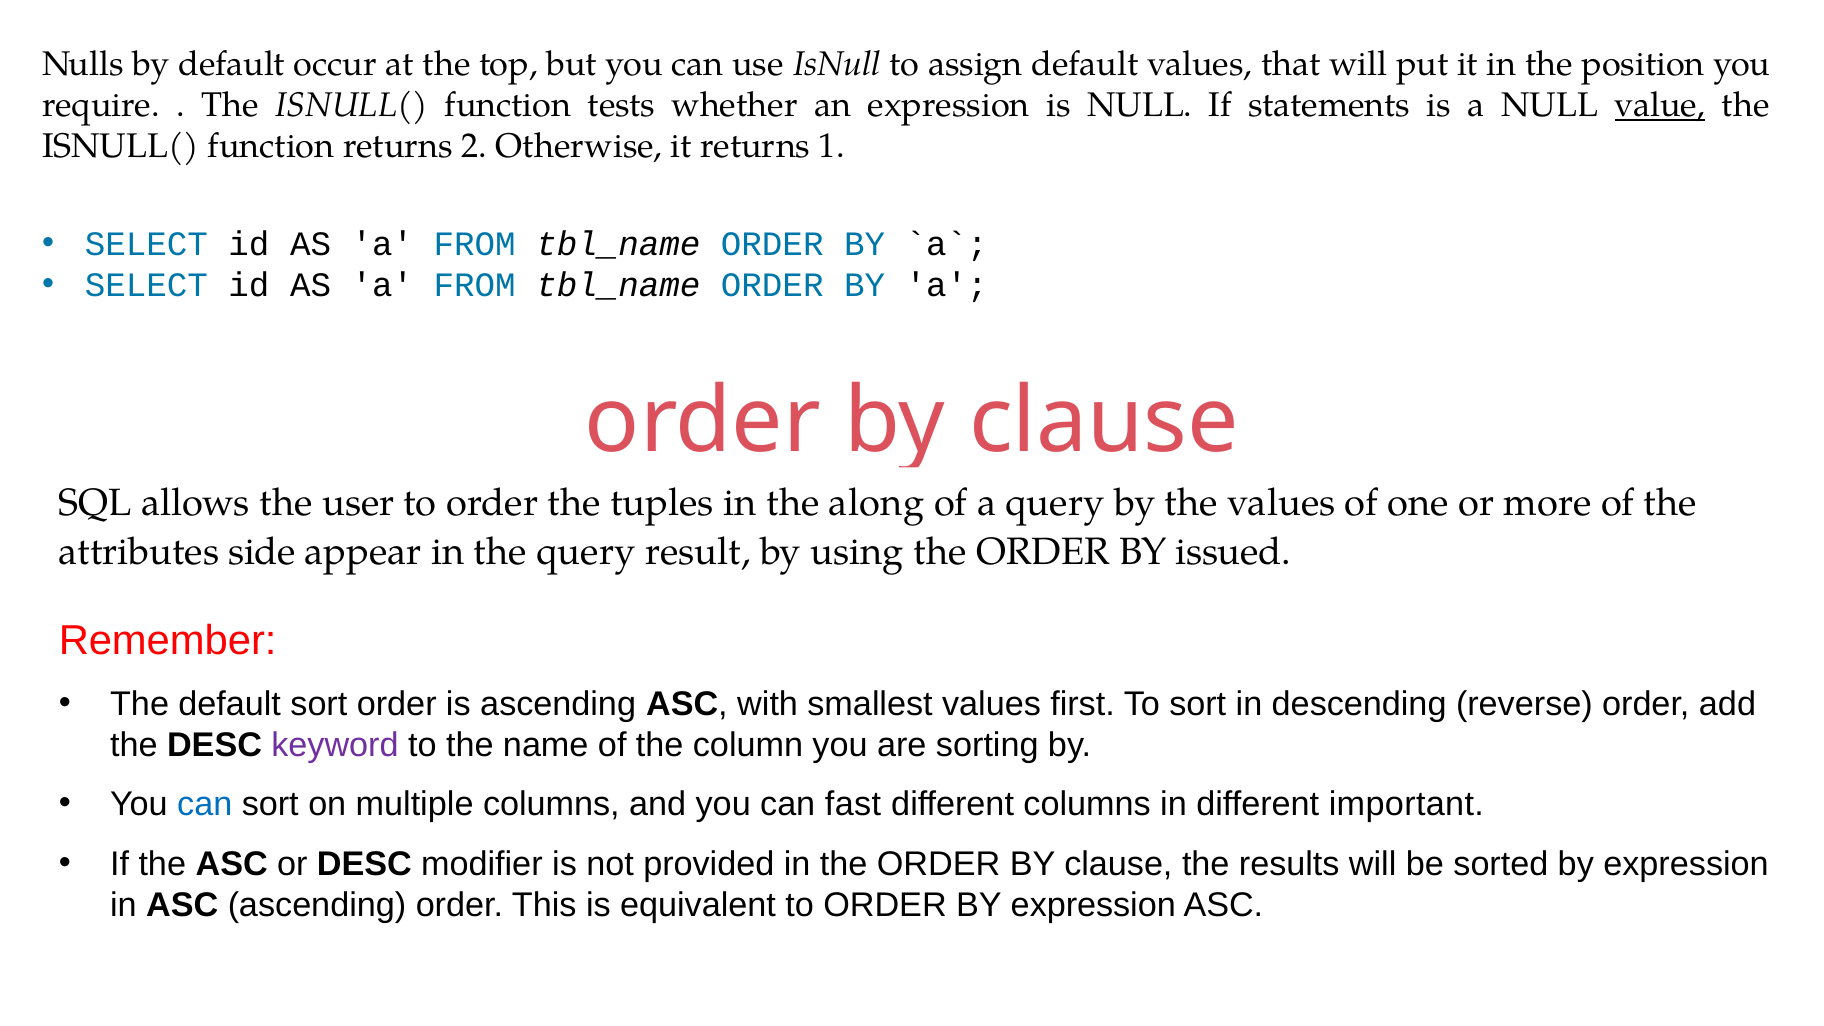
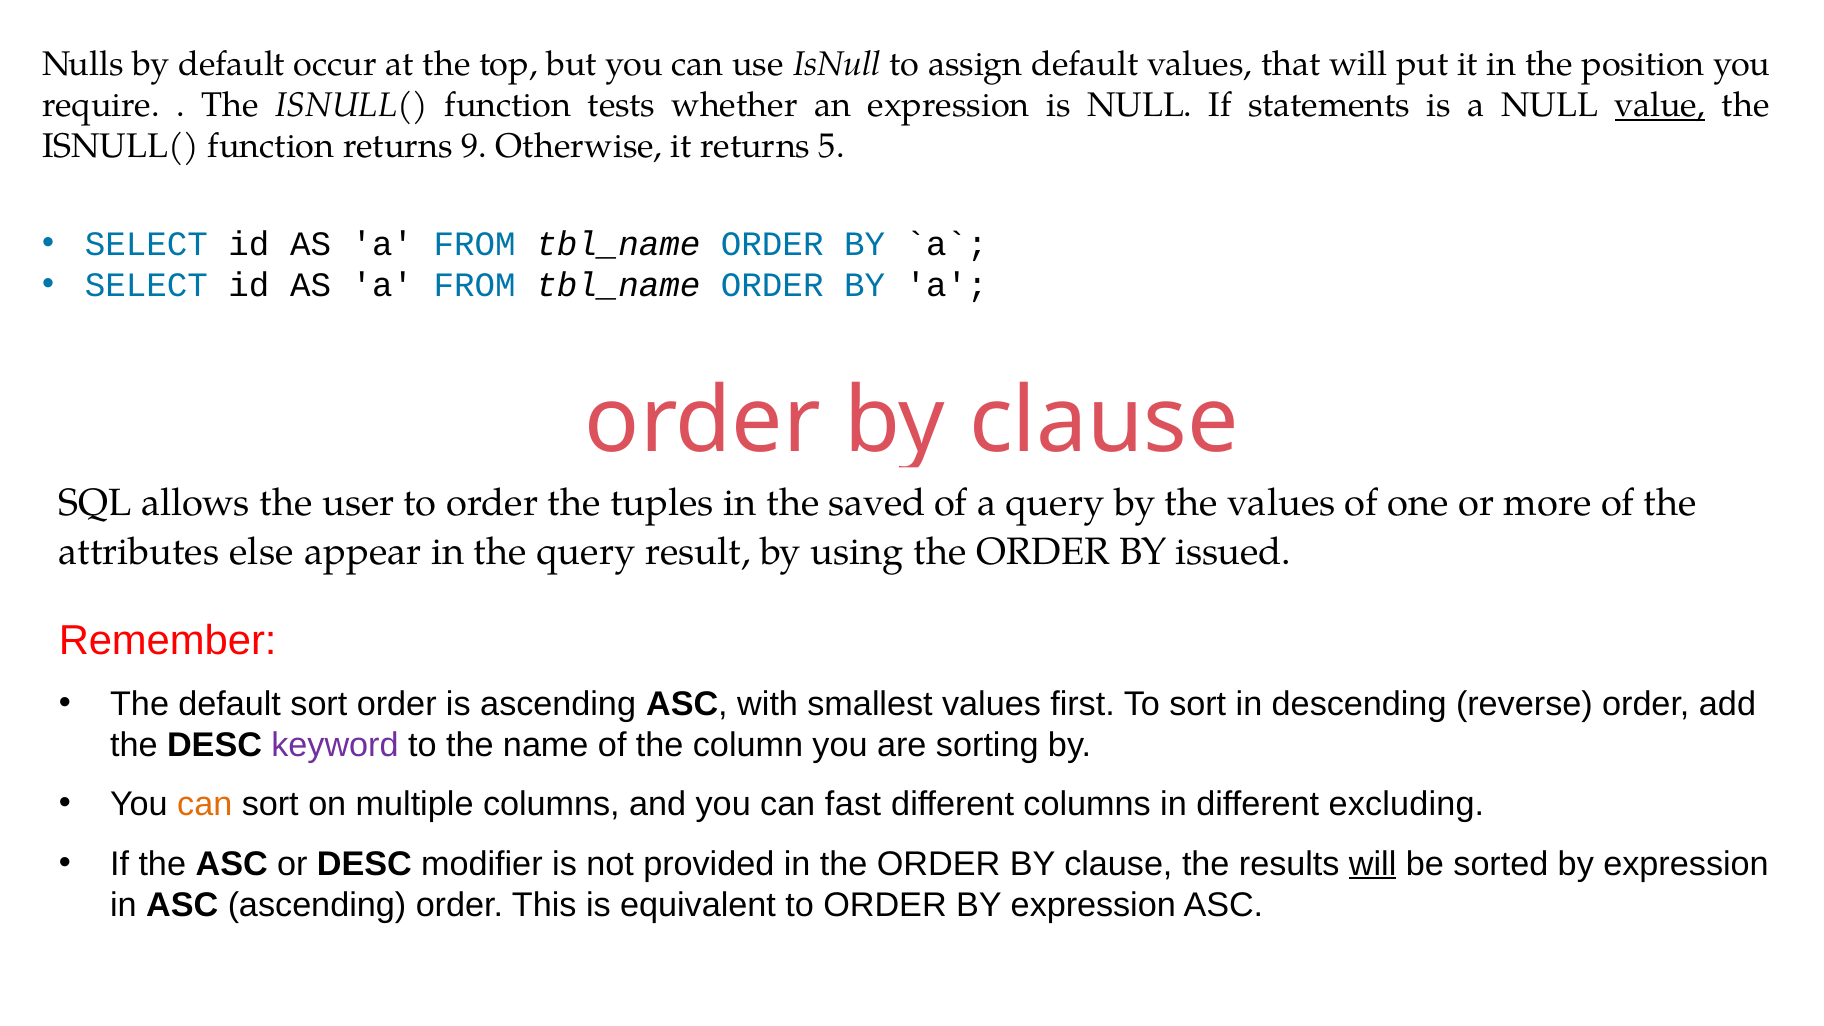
2: 2 -> 9 (474, 146)
1: 1 -> 5 (832, 146)
along: along -> saved (877, 503)
side: side -> else (262, 552)
can colour: blue -> orange (205, 804)
important: important -> excluding (1406, 804)
will underline: none -> present (1373, 864)
